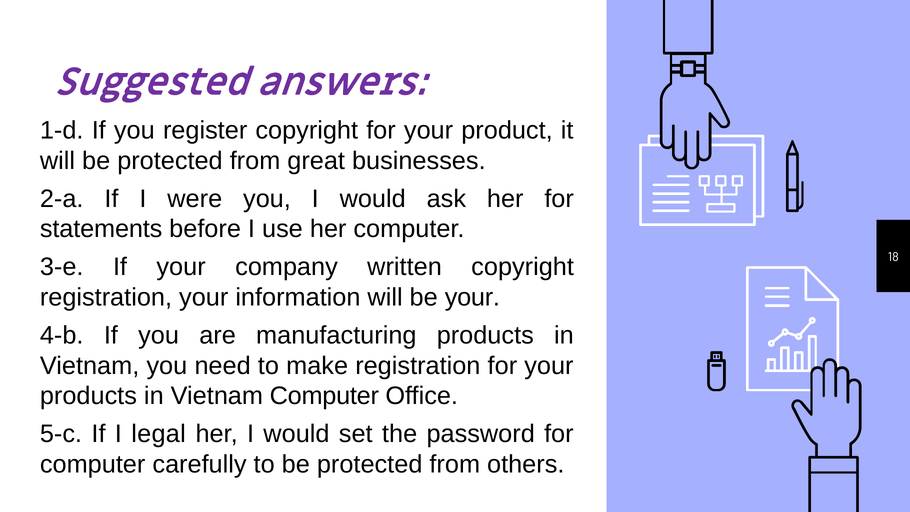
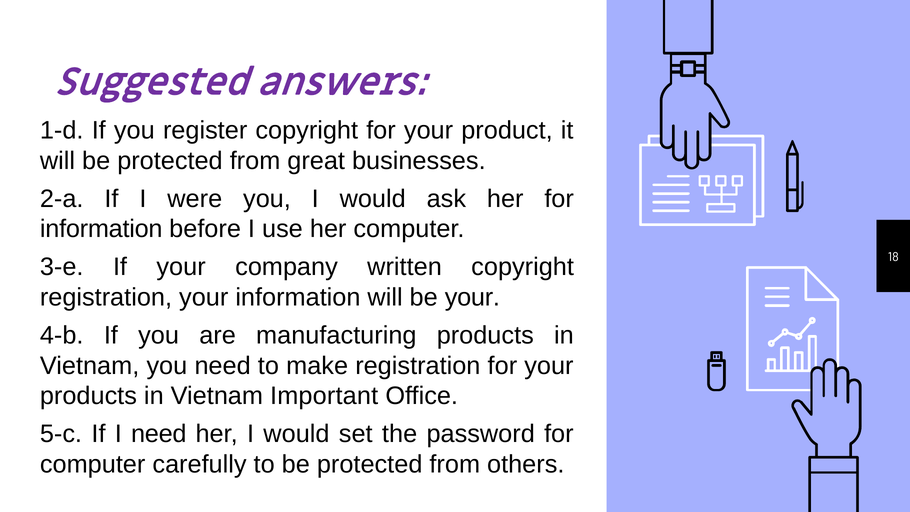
statements: statements -> information (101, 229)
Vietnam Computer: Computer -> Important (324, 396)
I legal: legal -> need (159, 434)
